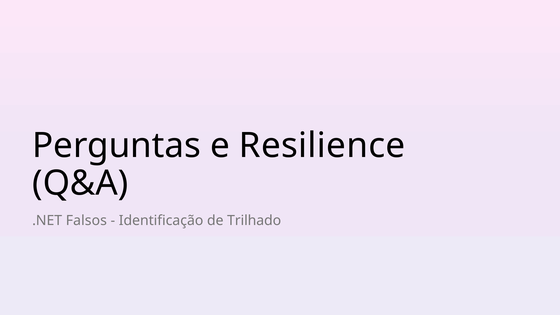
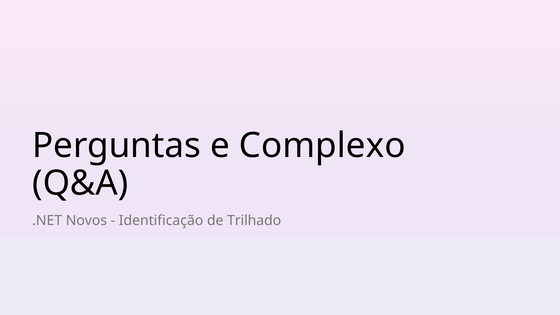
Resilience: Resilience -> Complexo (322, 146)
Falsos: Falsos -> Novos (86, 220)
